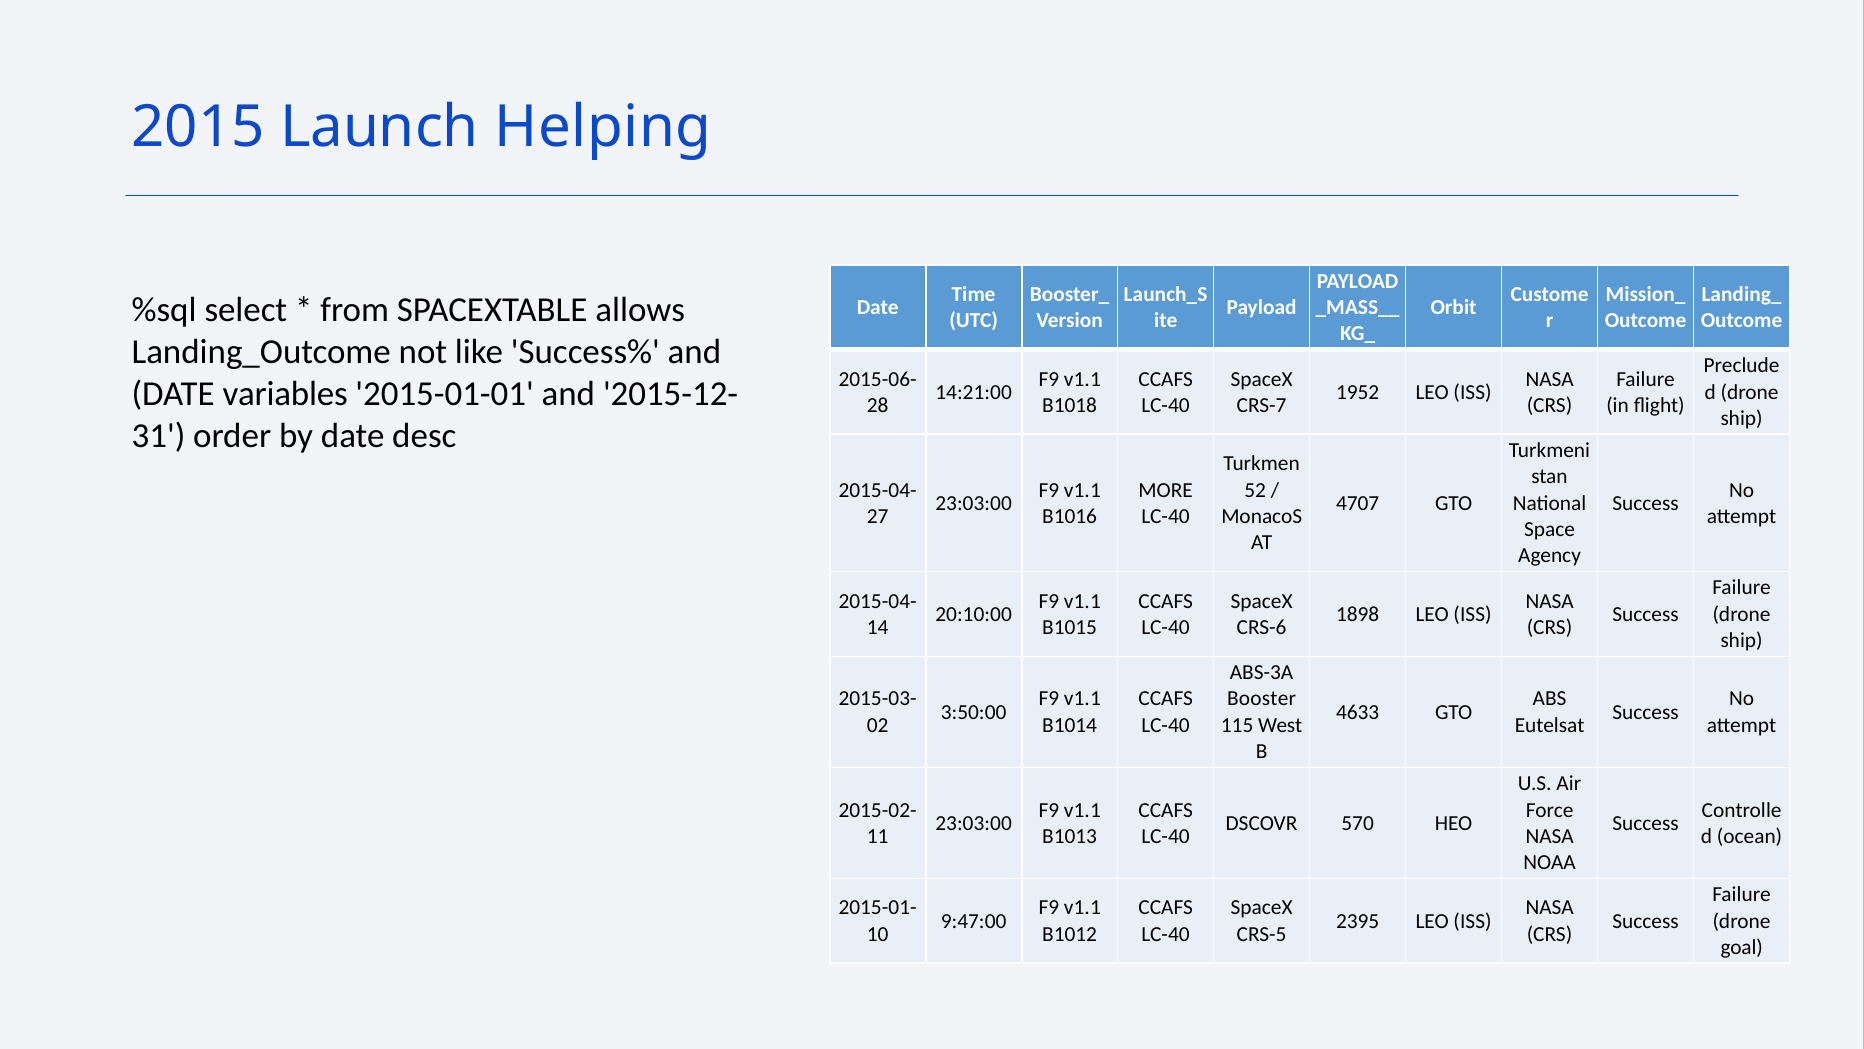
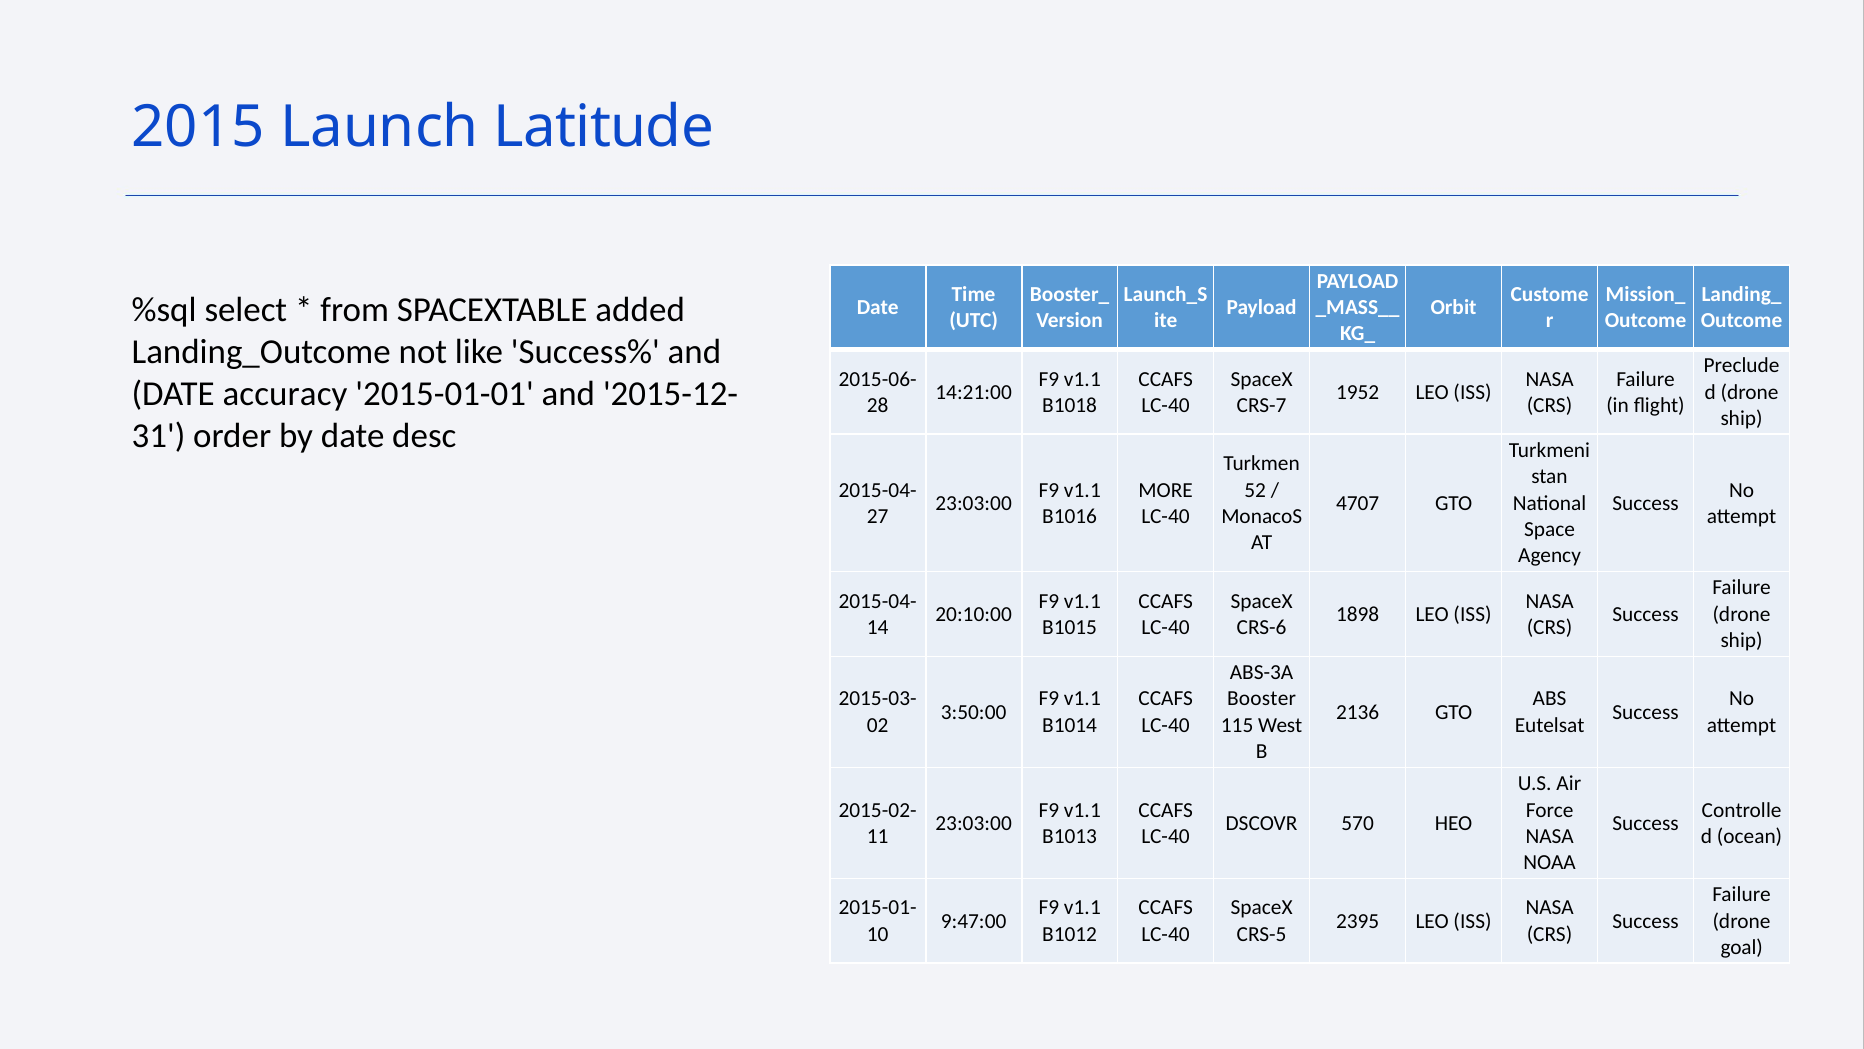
Helping: Helping -> Latitude (604, 127)
allows: allows -> added (640, 310)
variables: variables -> accuracy (285, 393)
4633: 4633 -> 2136 (1358, 712)
